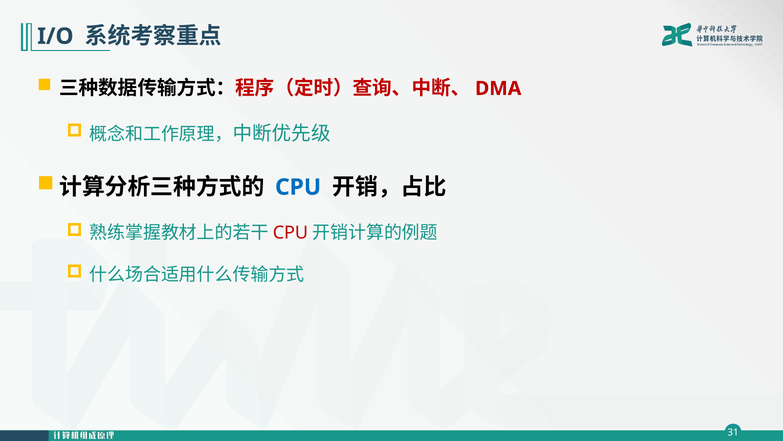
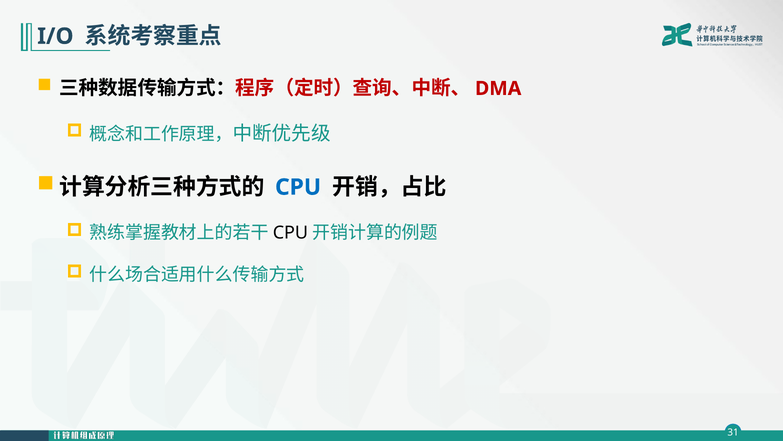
CPU colour: red -> black (290, 233)
